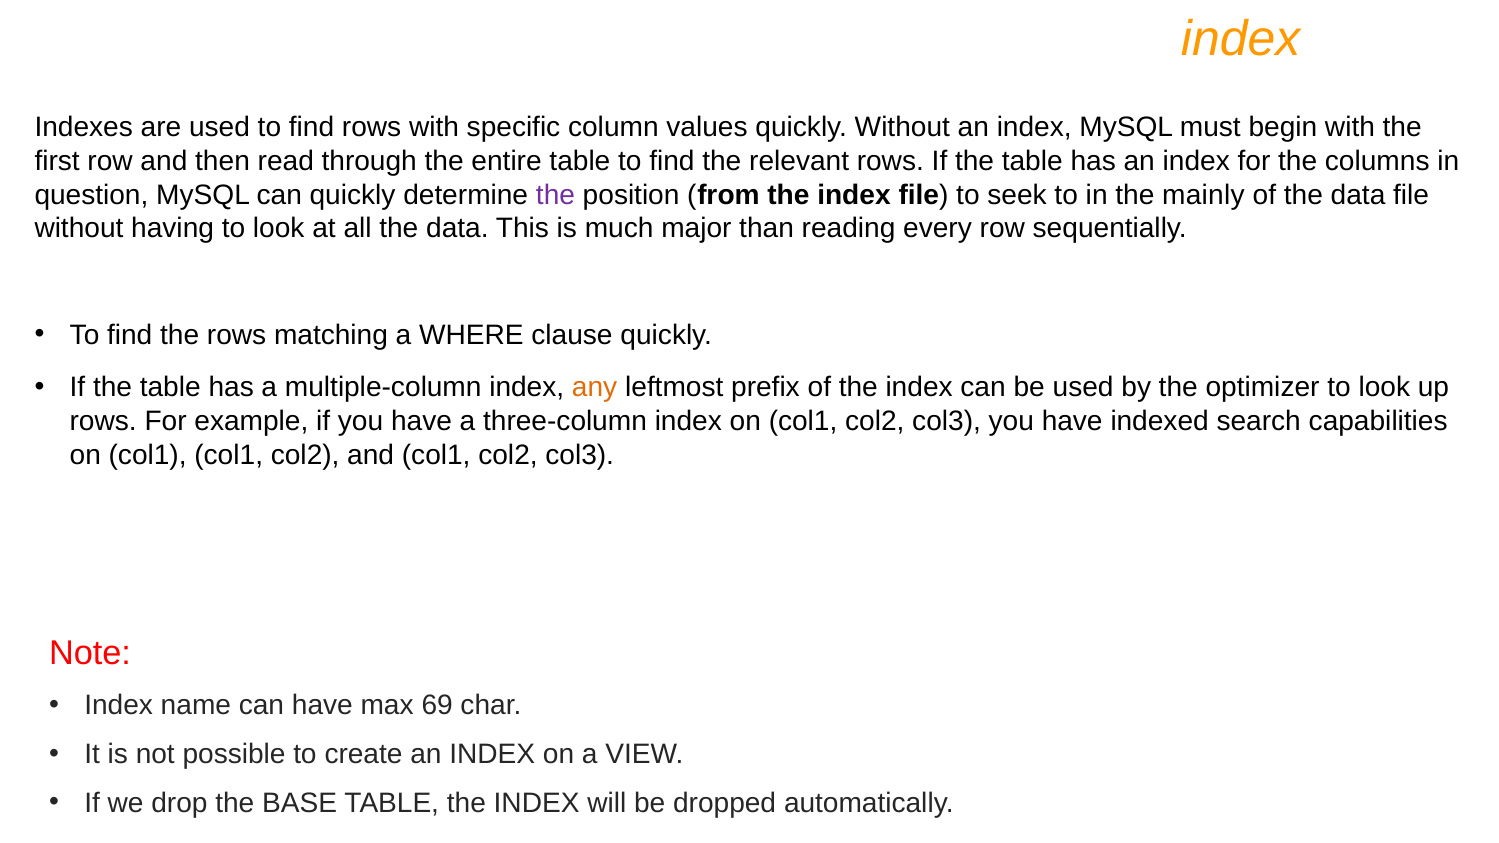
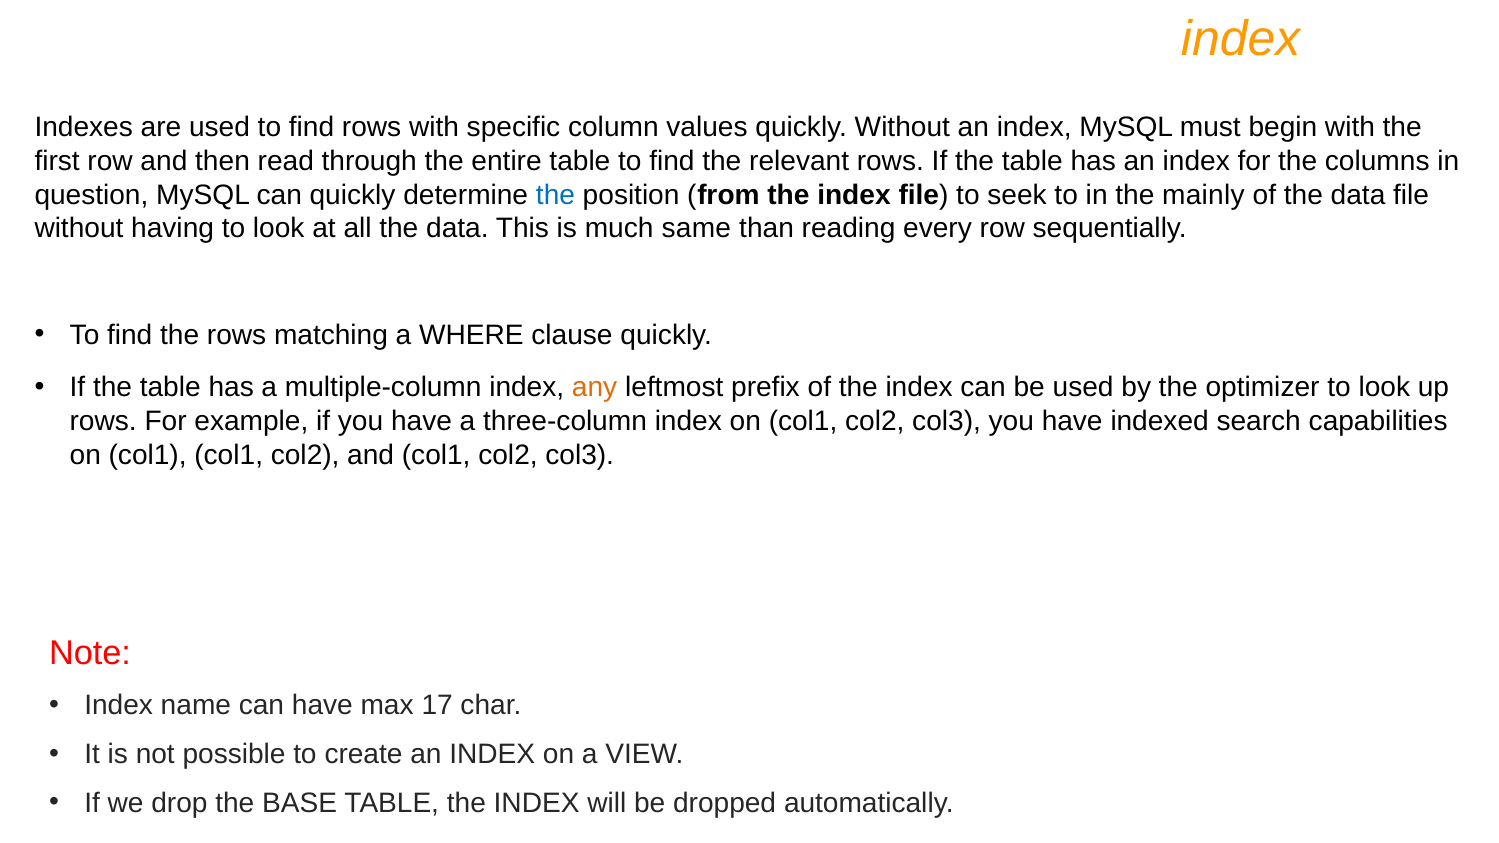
the colour: purple -> blue (555, 195)
major: major -> same (696, 229)
69: 69 -> 17 (437, 706)
